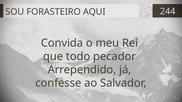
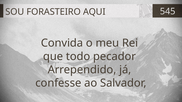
244: 244 -> 545 (168, 11)
